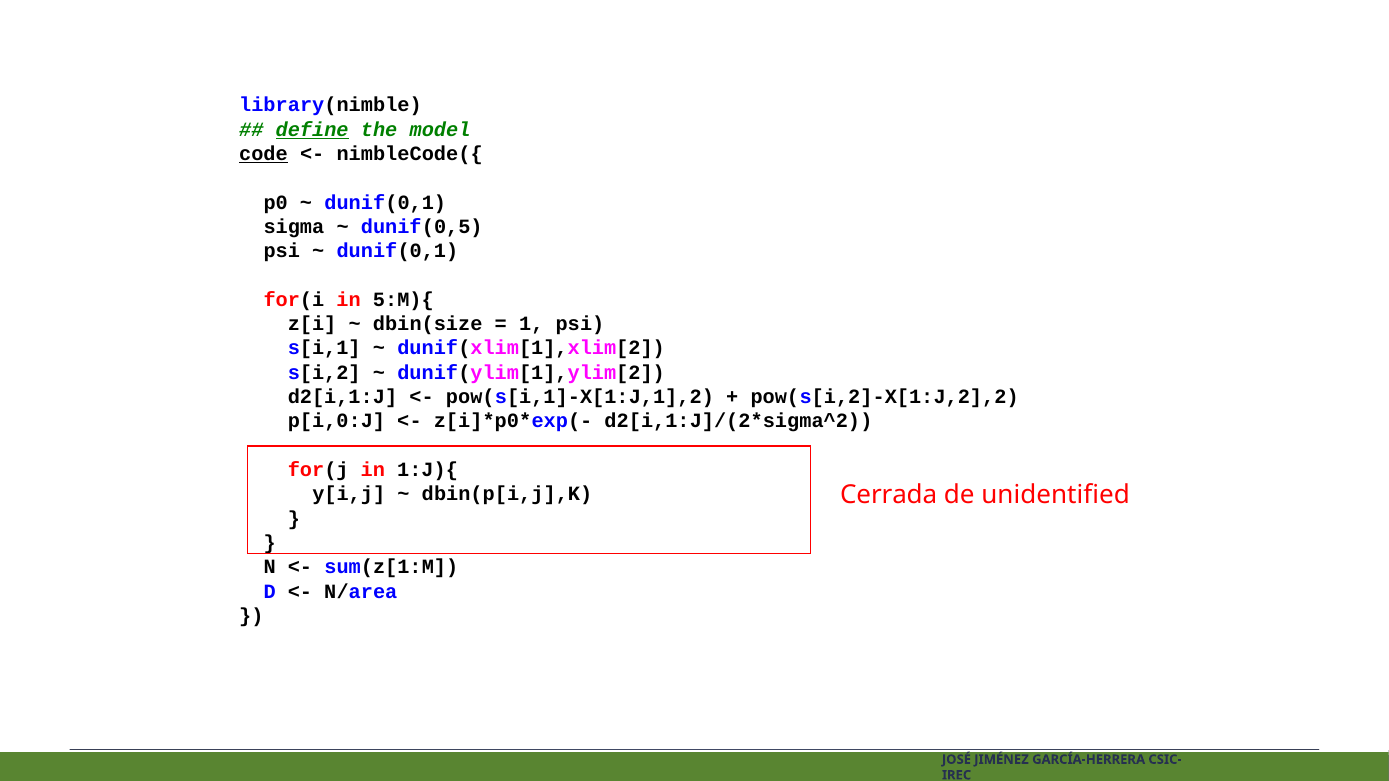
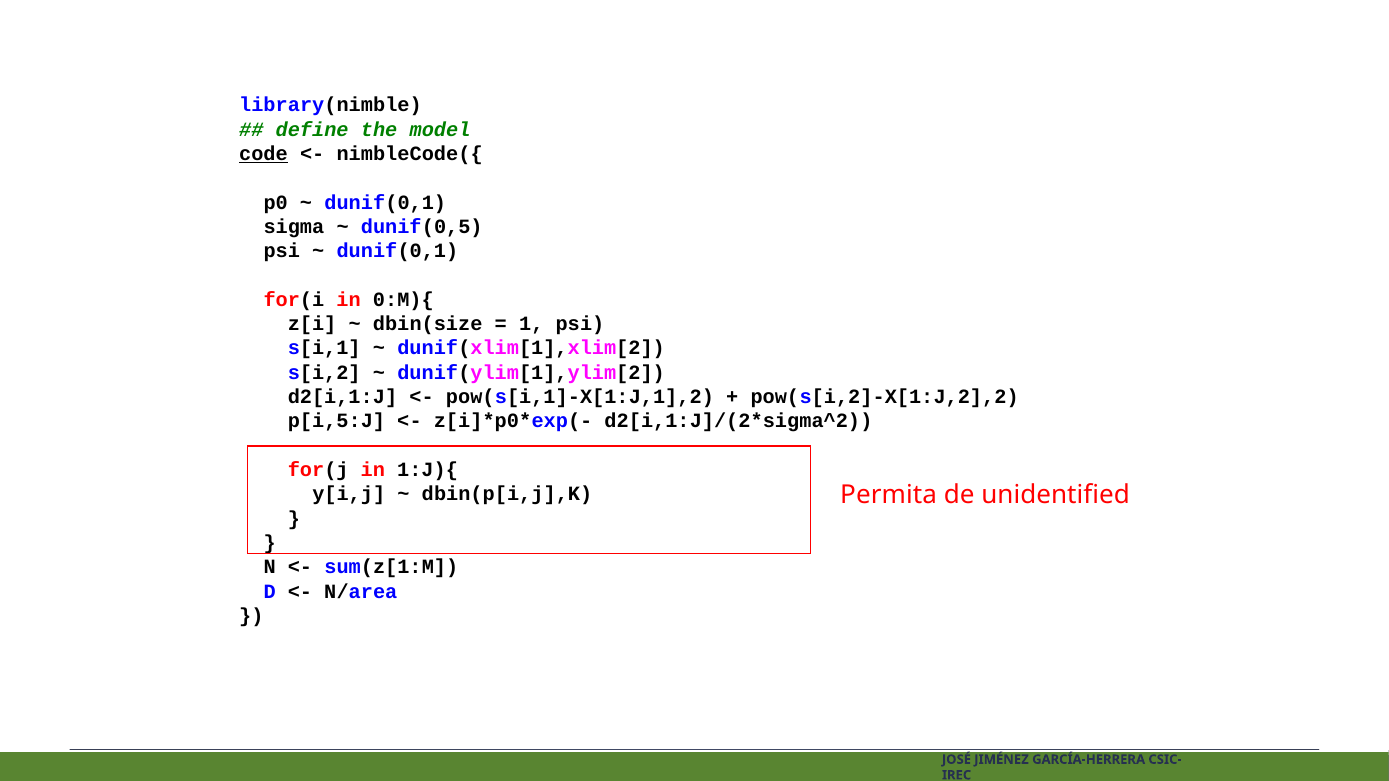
define underline: present -> none (312, 129)
5:M){: 5:M){ -> 0:M){ (403, 300)
p[i,0:J: p[i,0:J -> p[i,5:J (336, 421)
Cerrada: Cerrada -> Permita (889, 495)
